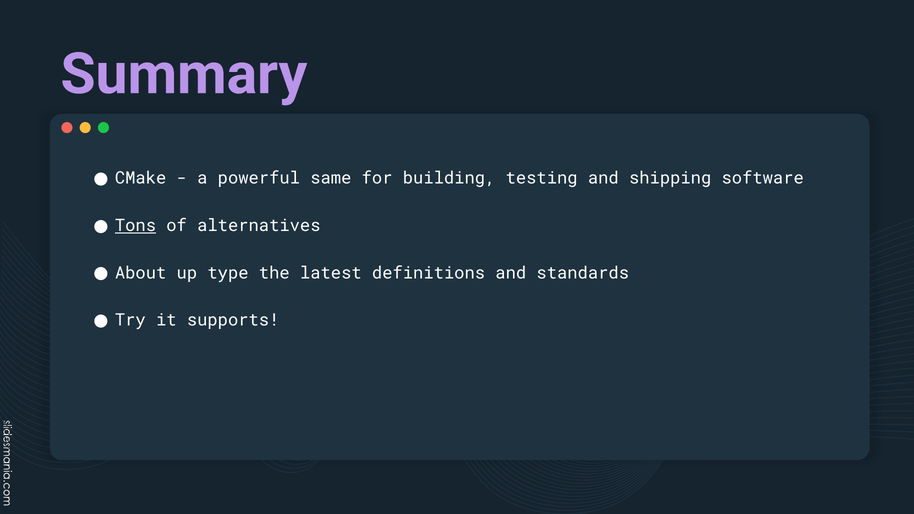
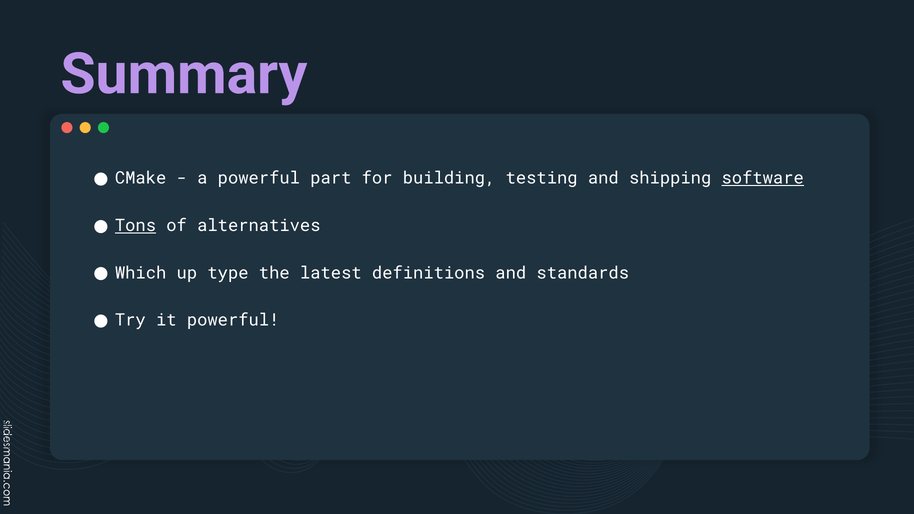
same: same -> part (331, 178)
software underline: none -> present (763, 178)
About: About -> Which (141, 273)
it supports: supports -> powerful (233, 320)
